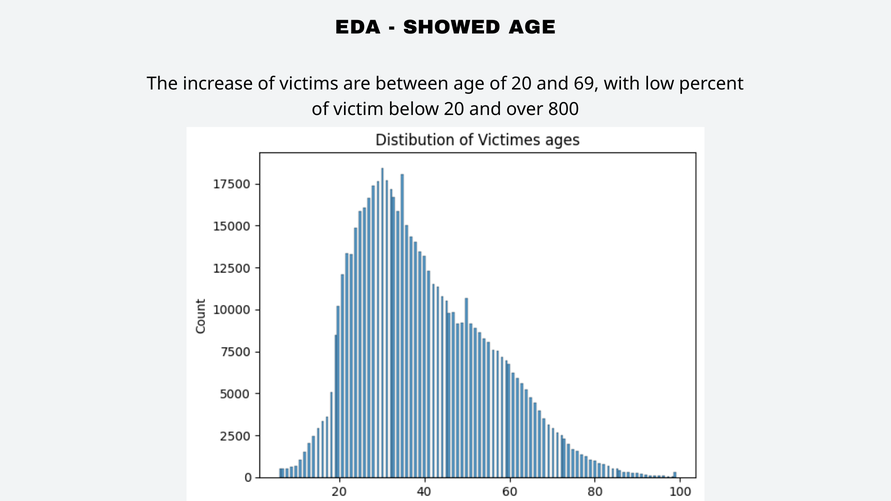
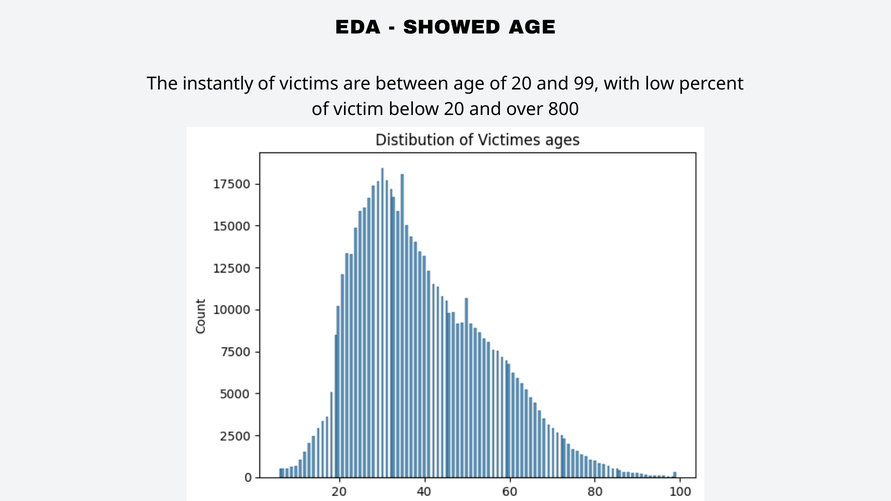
increase: increase -> instantly (218, 84)
69: 69 -> 99 (586, 84)
